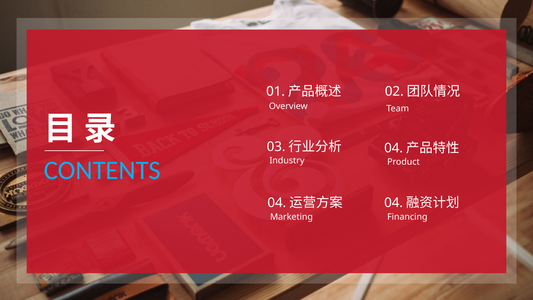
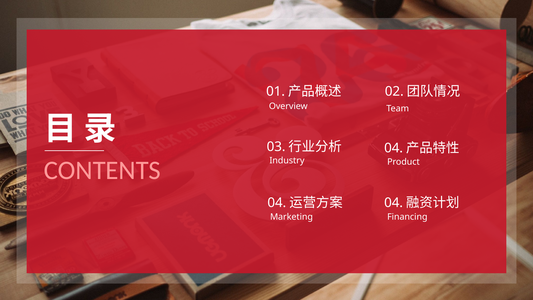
CONTENTS colour: light blue -> pink (102, 170)
